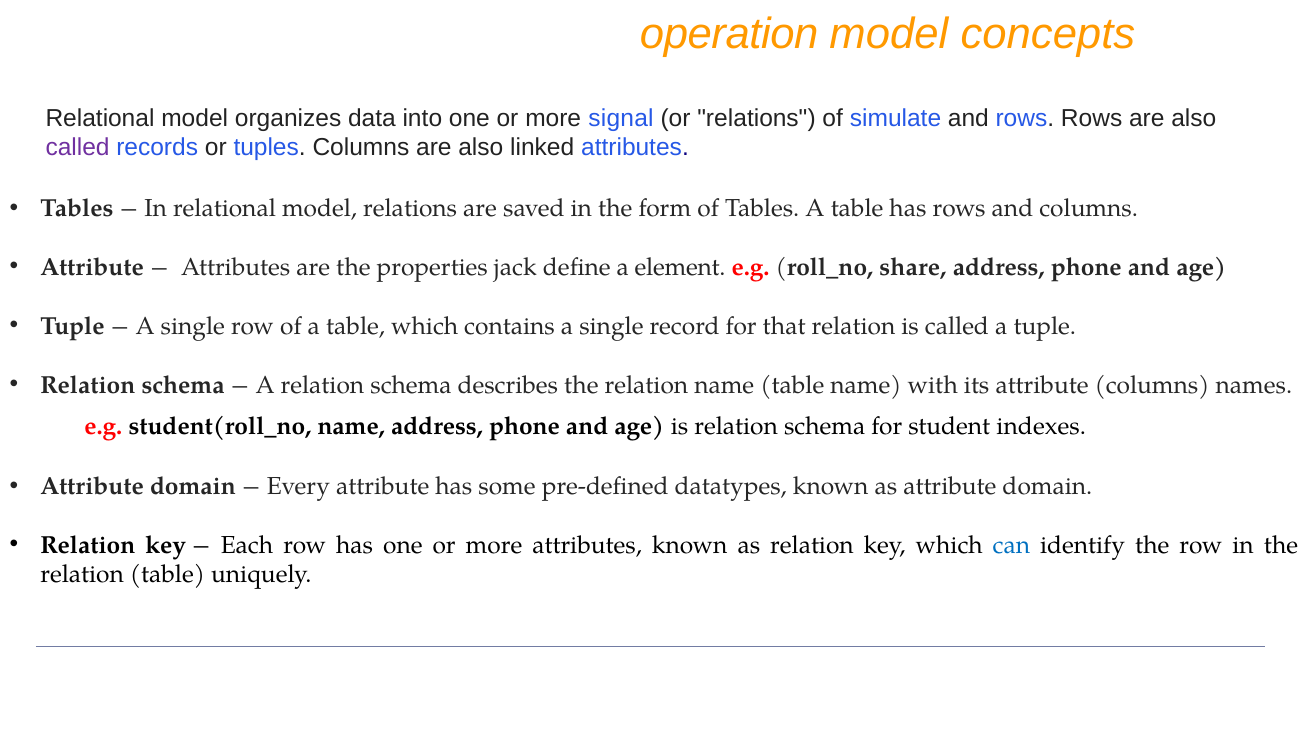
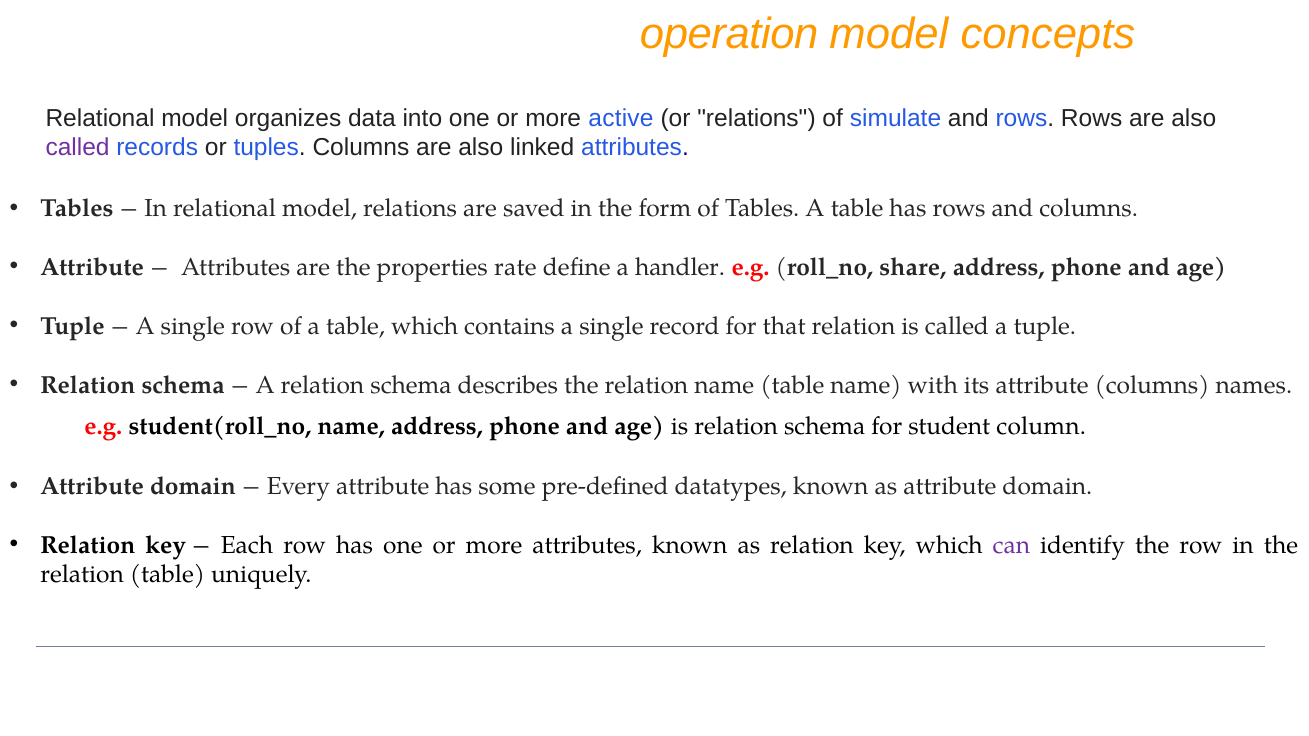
signal: signal -> active (621, 118)
jack: jack -> rate (515, 267)
element: element -> handler (680, 267)
indexes: indexes -> column (1041, 427)
can colour: blue -> purple (1011, 545)
